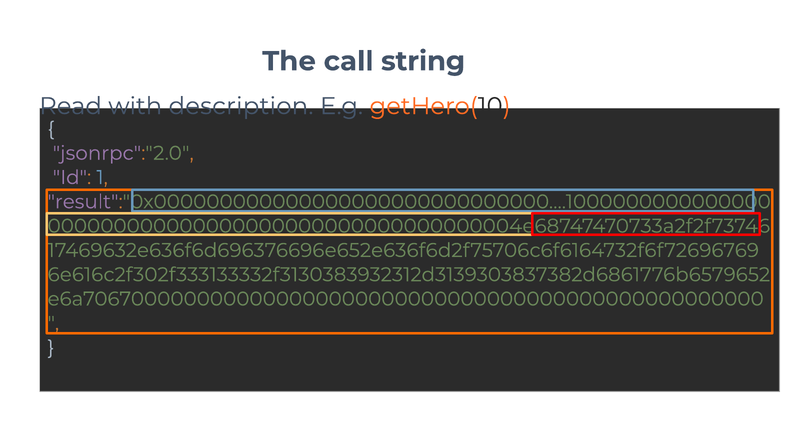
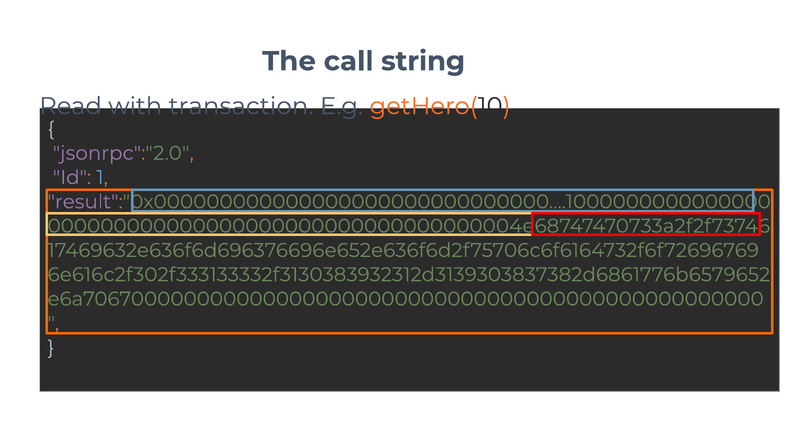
description: description -> transaction (241, 106)
